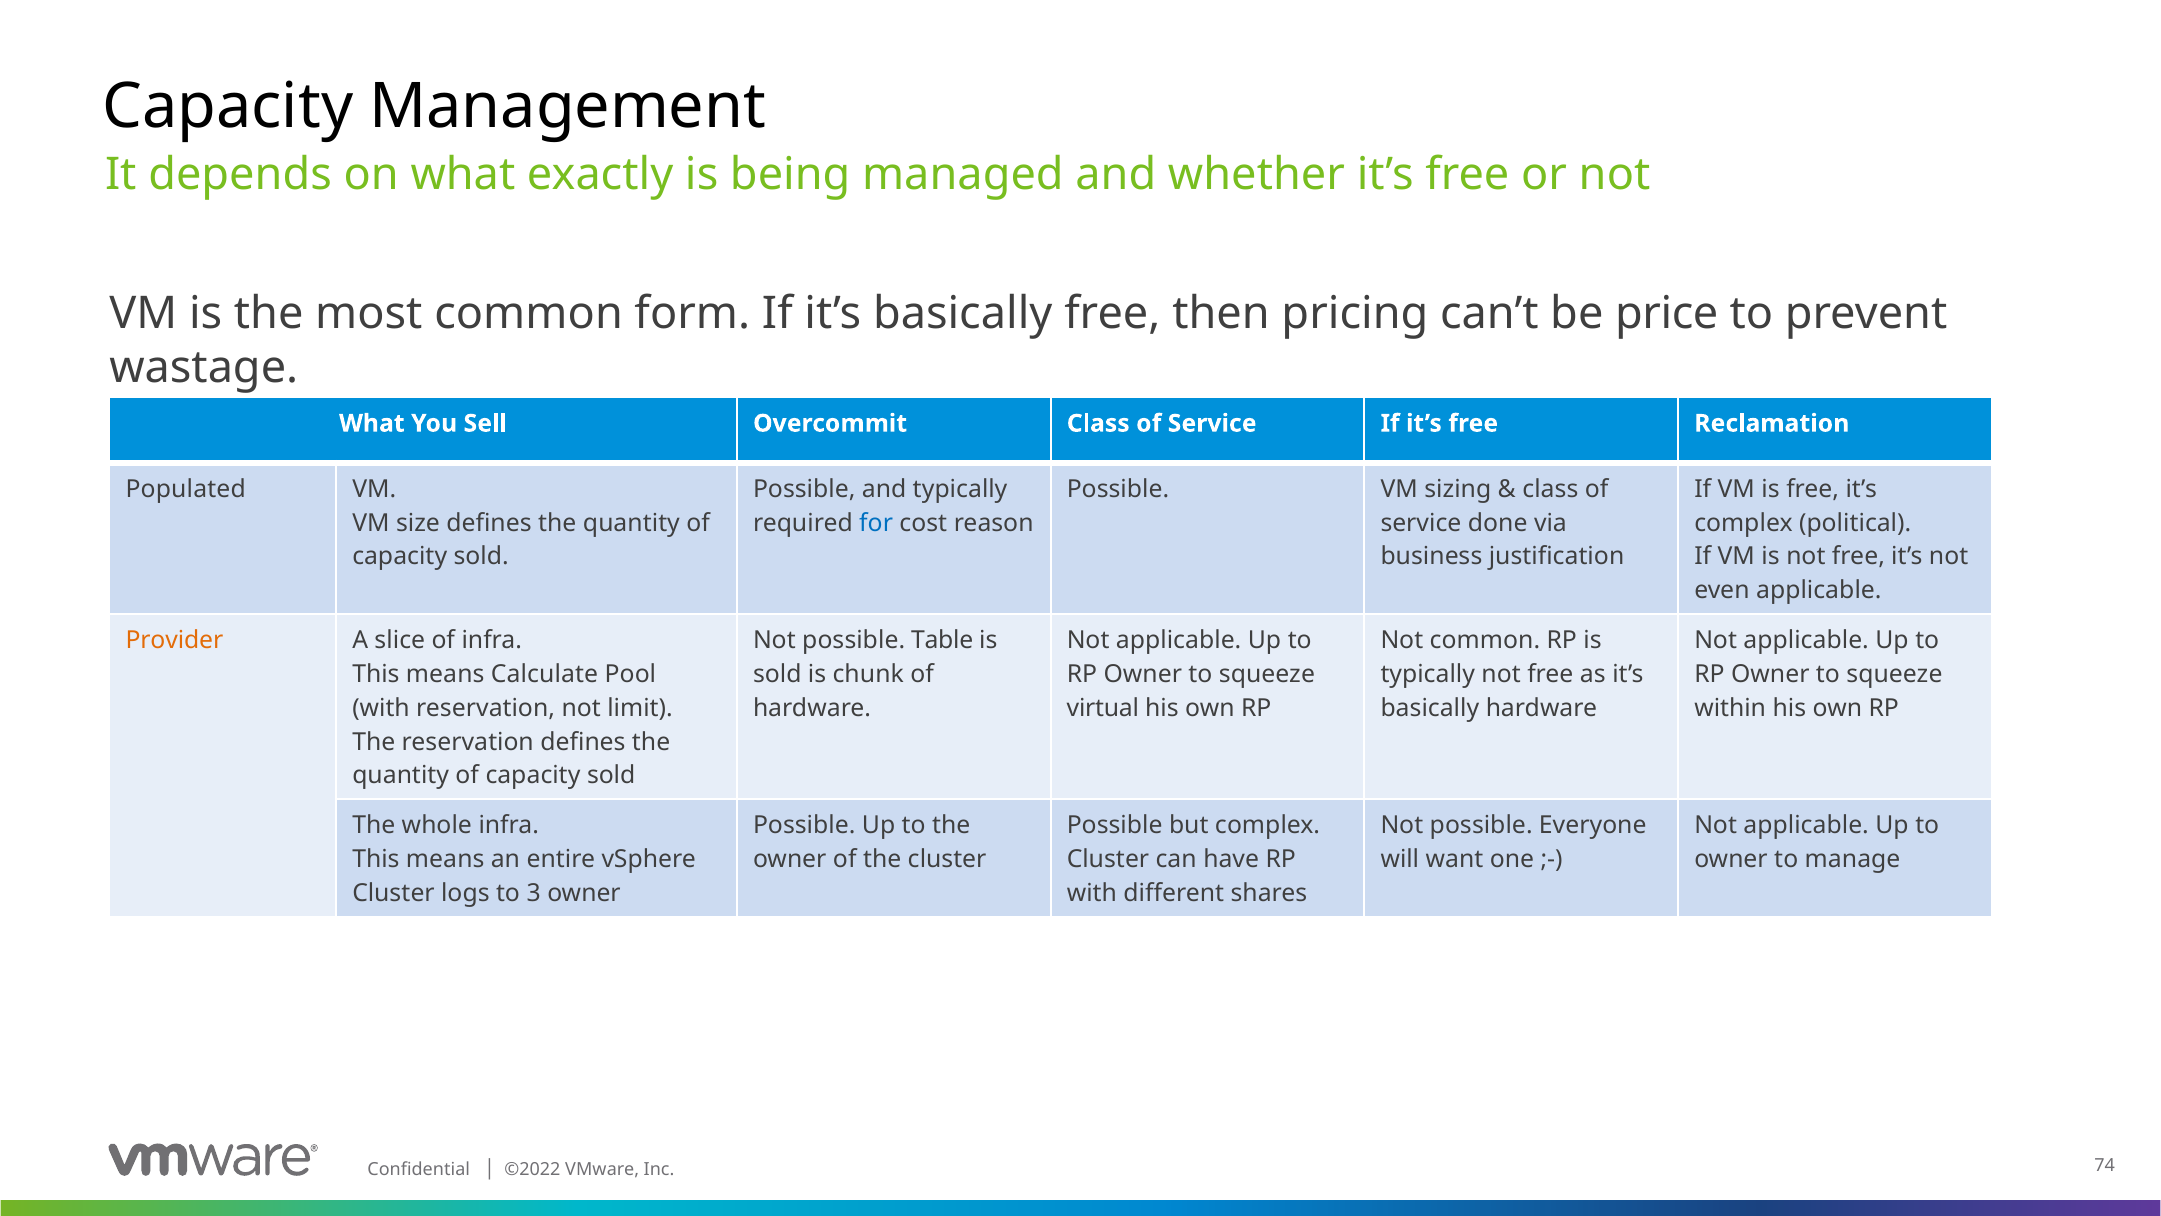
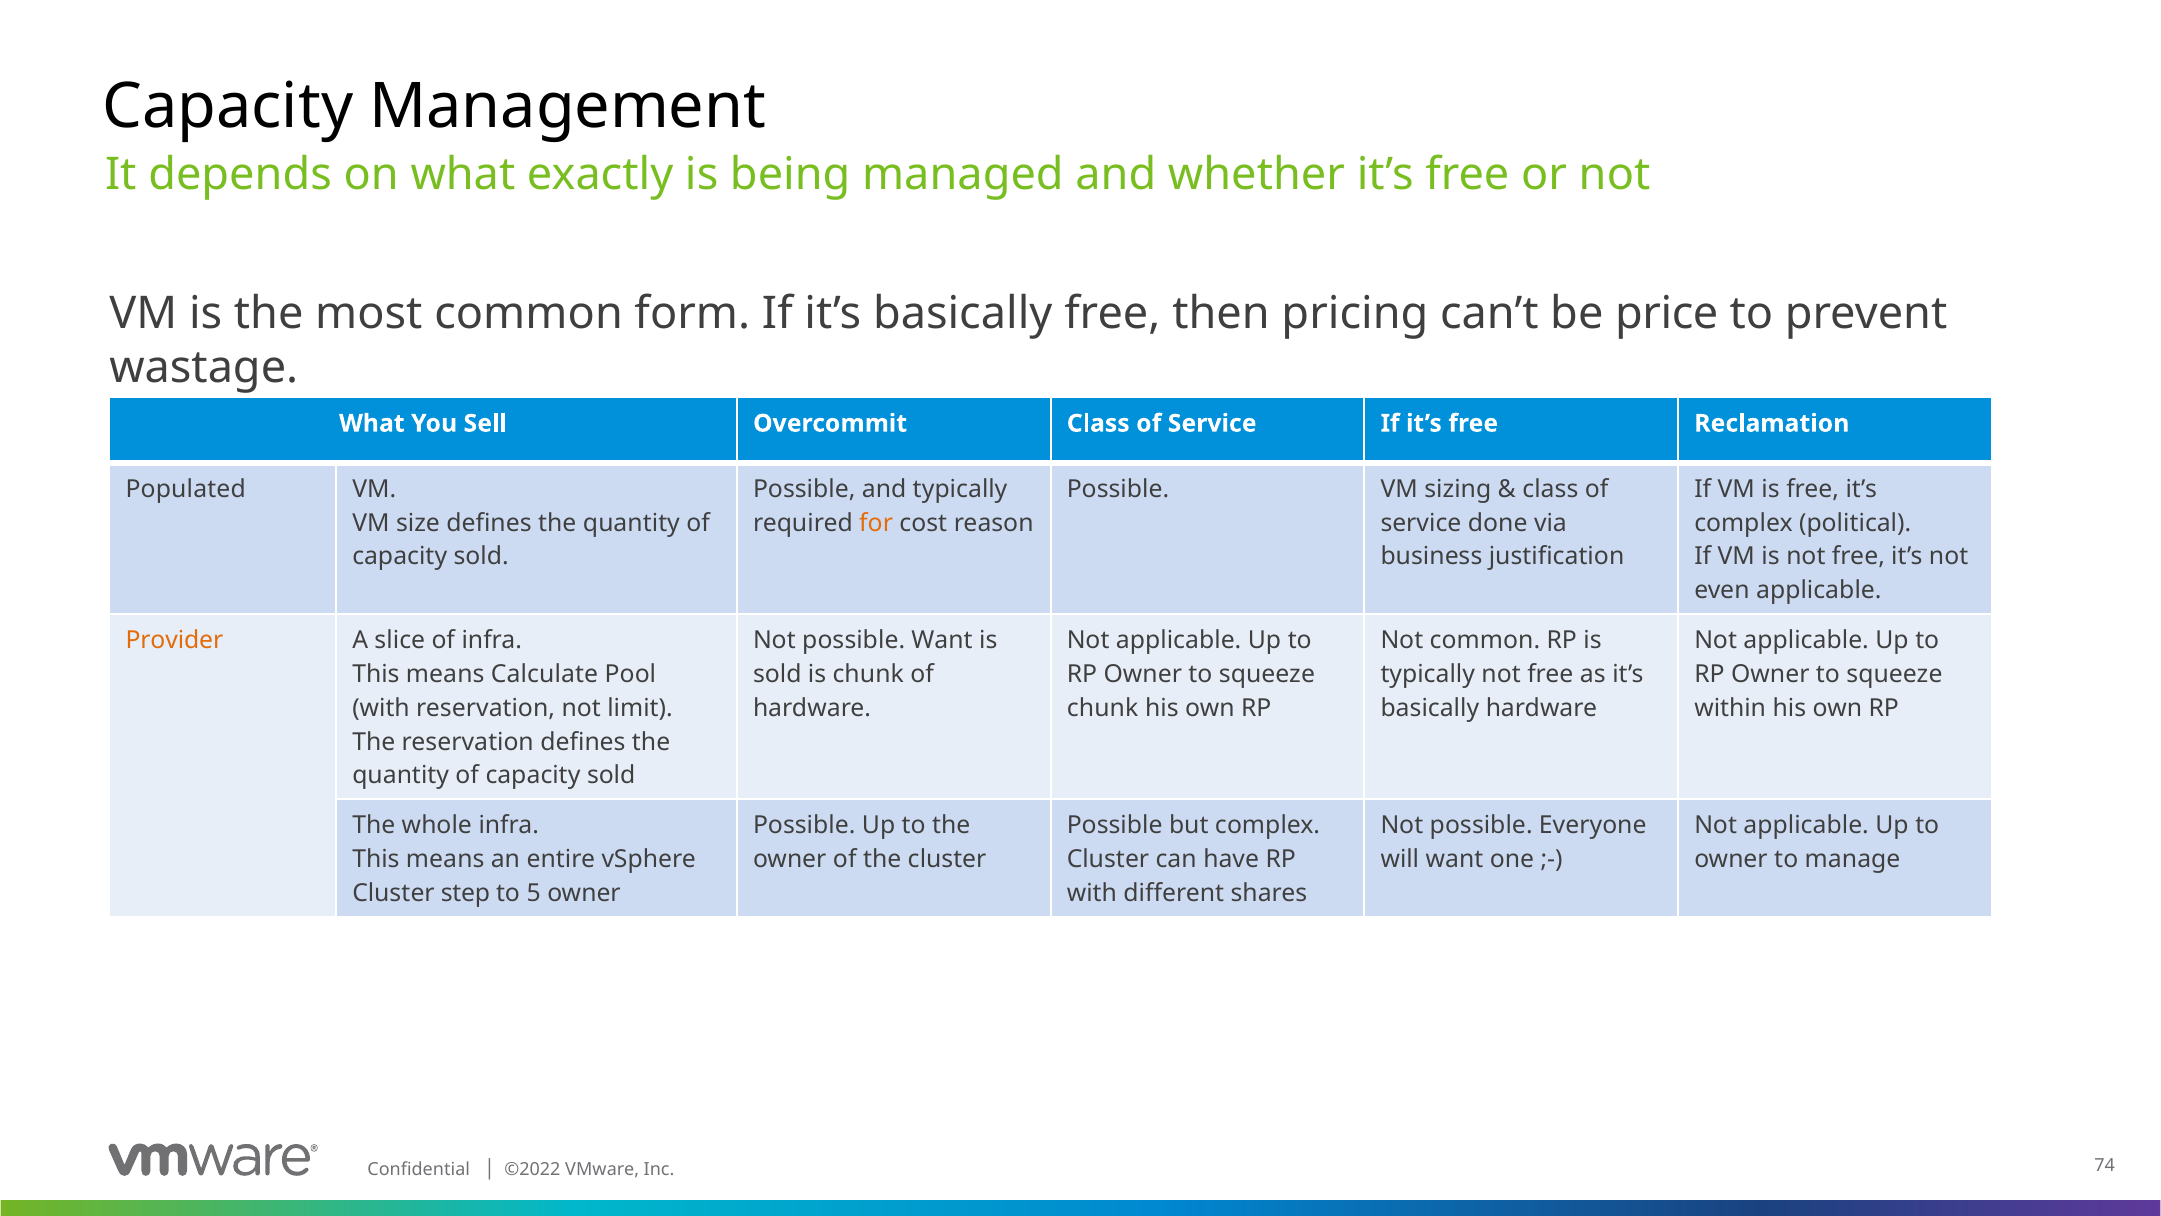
for colour: blue -> orange (876, 523)
possible Table: Table -> Want (942, 640)
virtual: virtual -> chunk (1103, 708)
logs: logs -> step (465, 893)
3: 3 -> 5 (534, 893)
